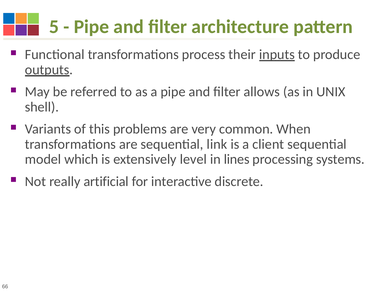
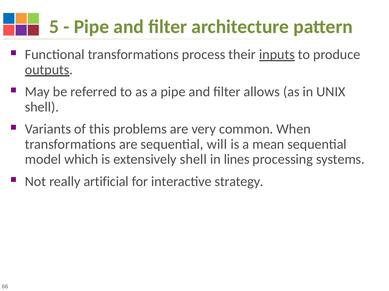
link: link -> will (217, 145)
client: client -> mean (268, 145)
extensively level: level -> shell (193, 160)
discrete: discrete -> strategy (239, 182)
